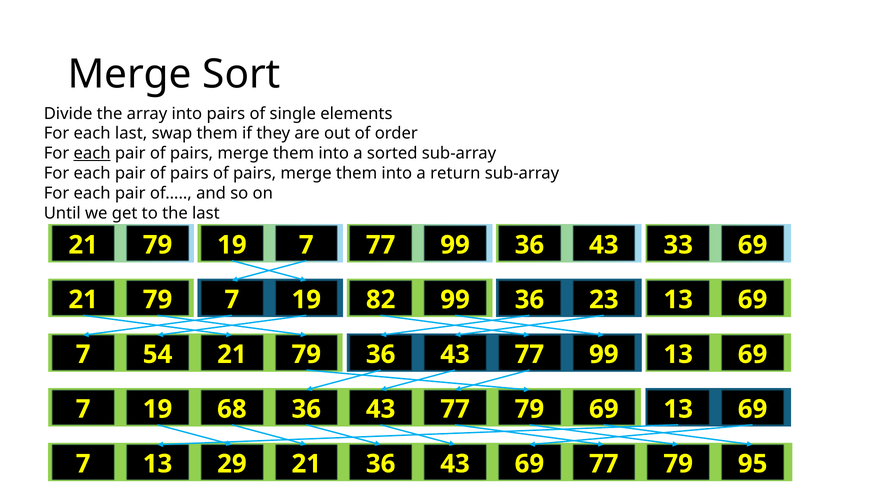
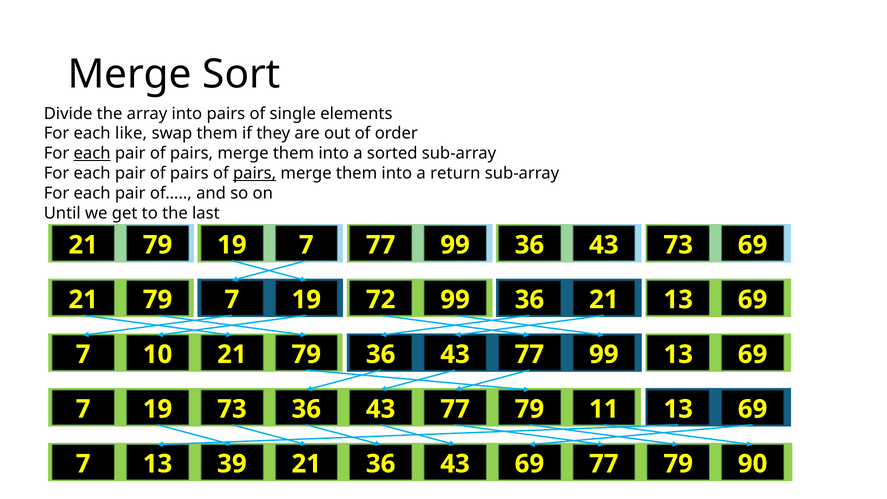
each last: last -> like (131, 133)
pairs underline: none -> present (255, 173)
43 33: 33 -> 73 (678, 245)
82: 82 -> 72 (381, 300)
36 23: 23 -> 21 (604, 300)
54: 54 -> 10 (158, 354)
19 68: 68 -> 73 (232, 409)
79 69: 69 -> 11 (604, 409)
29: 29 -> 39 (232, 464)
95: 95 -> 90 (753, 464)
